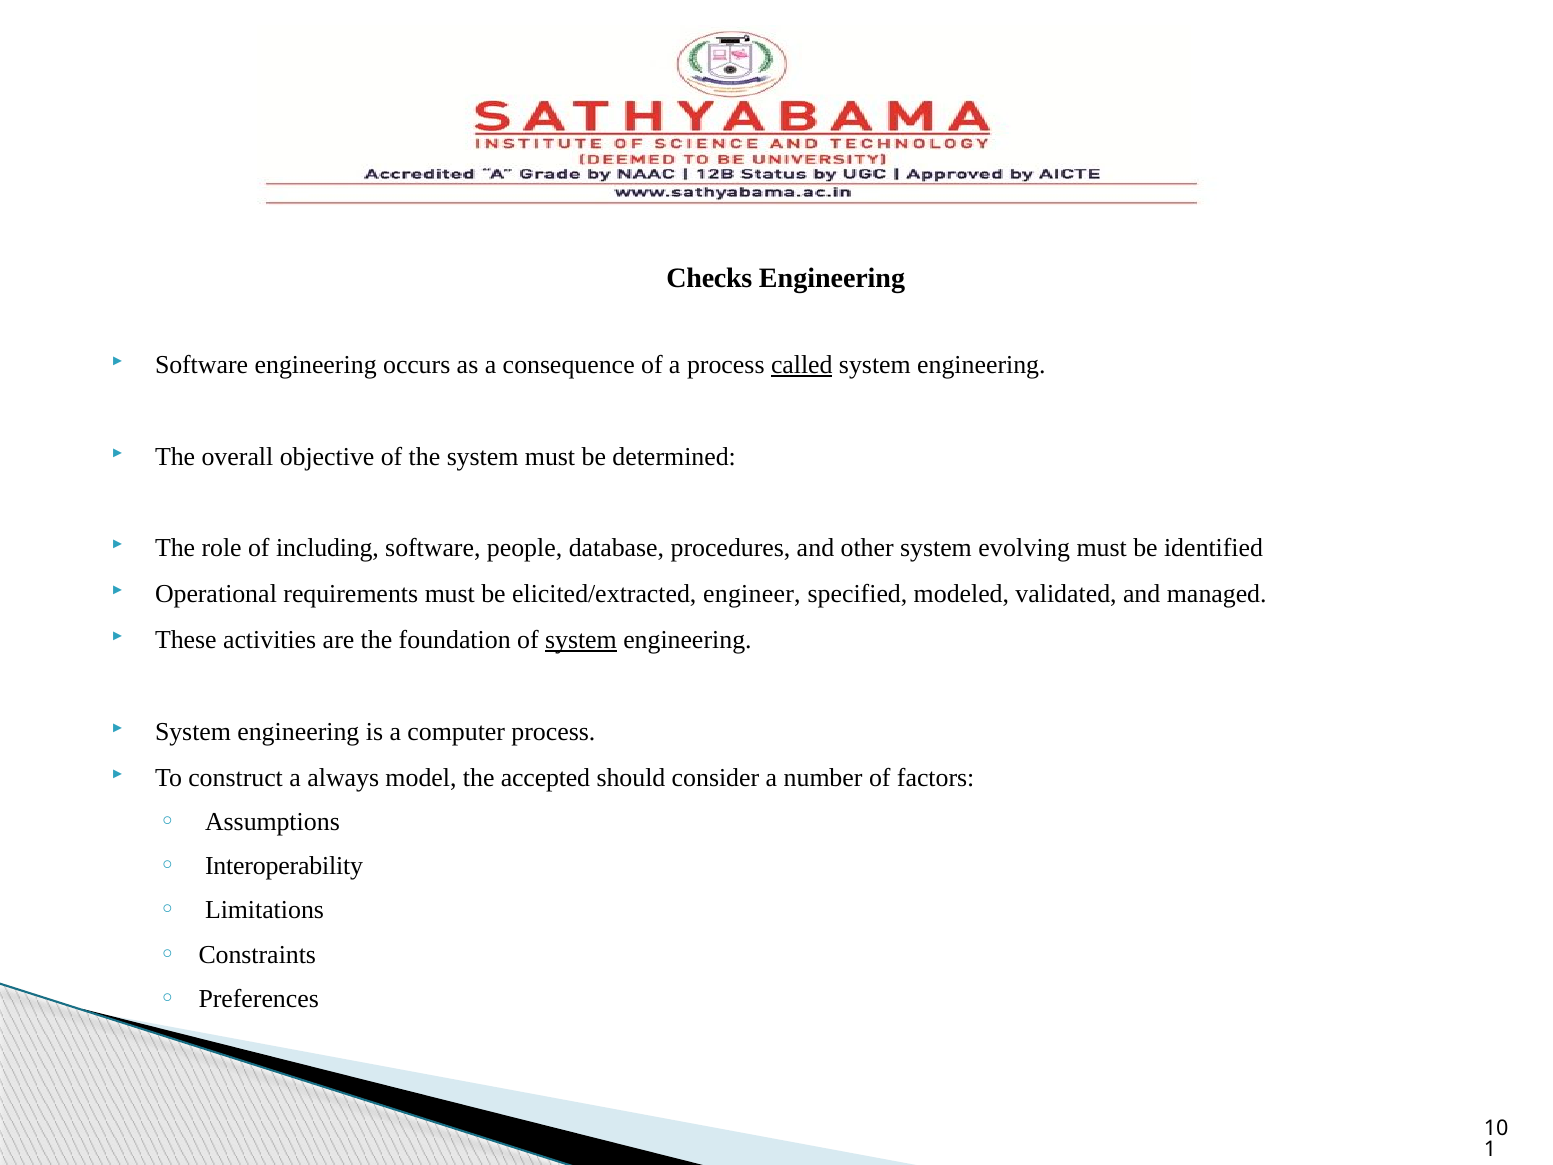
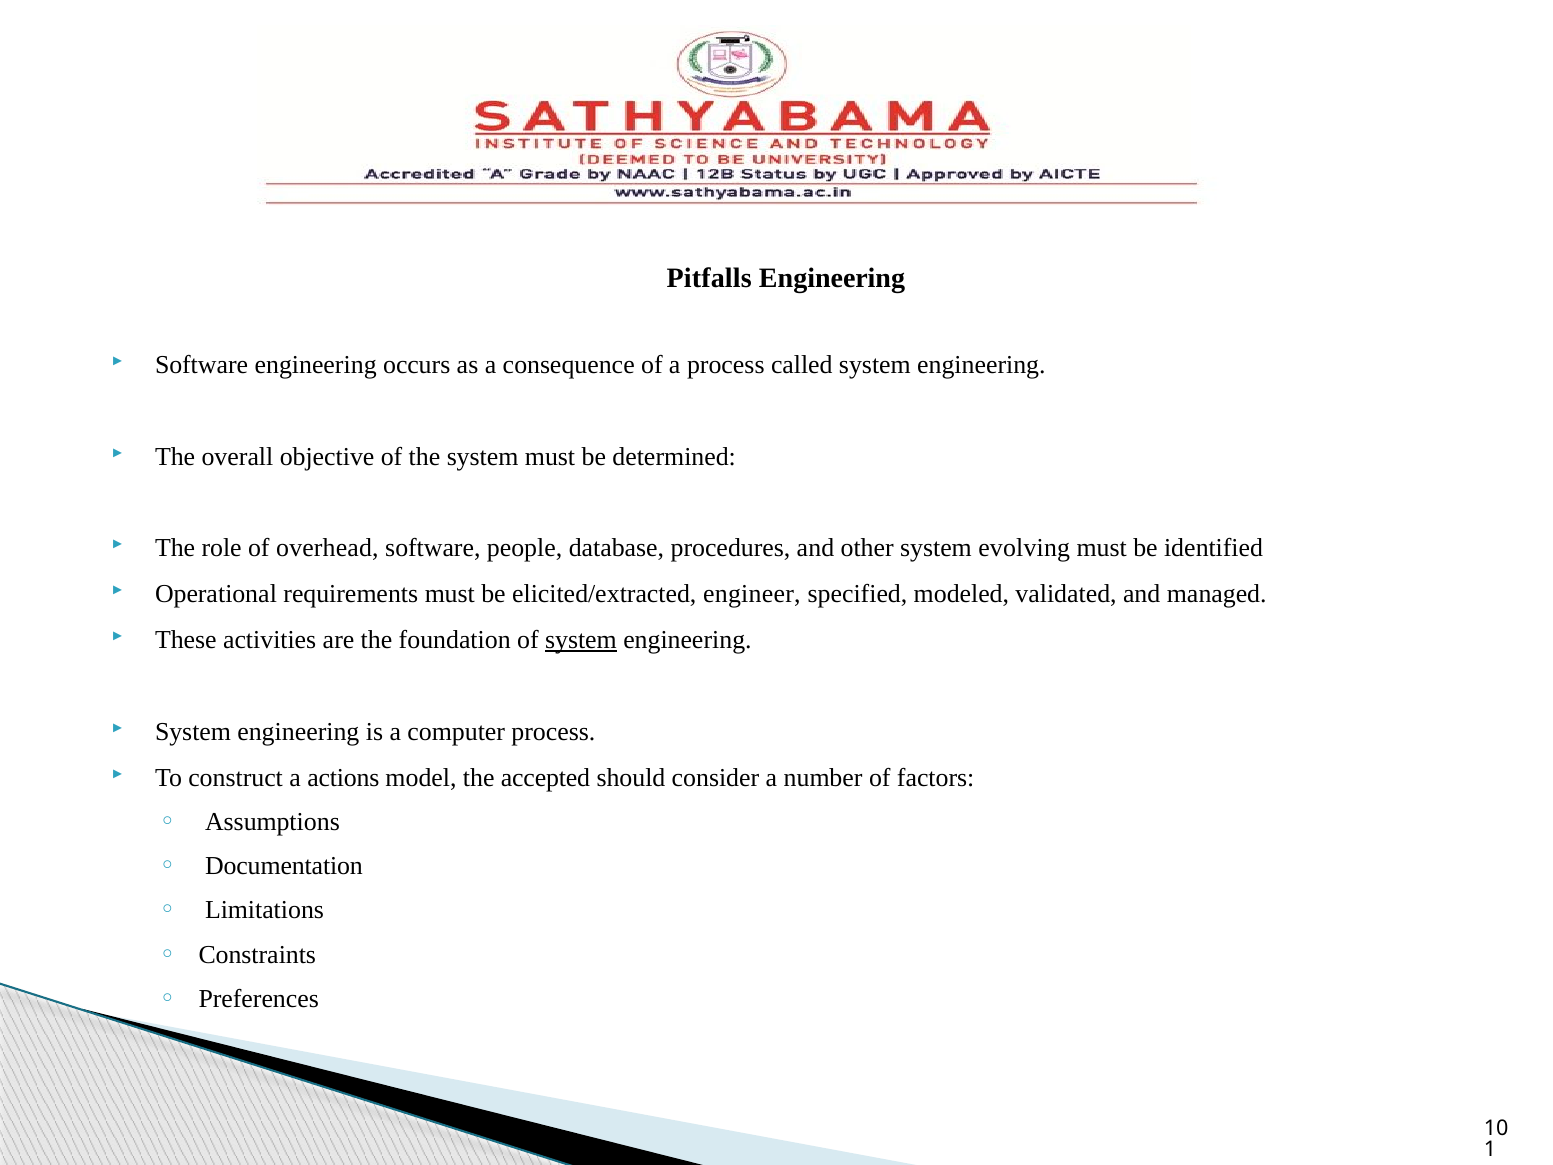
Checks: Checks -> Pitfalls (709, 278)
called underline: present -> none (802, 365)
including: including -> overhead (327, 548)
always: always -> actions (343, 777)
Interoperability: Interoperability -> Documentation (284, 866)
